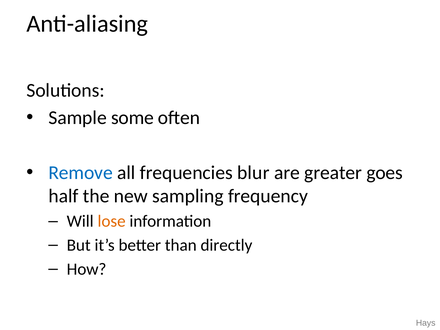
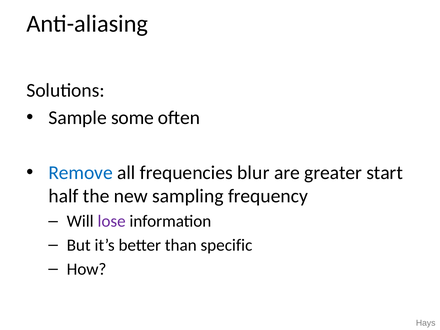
goes: goes -> start (385, 173)
lose colour: orange -> purple (112, 221)
directly: directly -> specific (226, 245)
